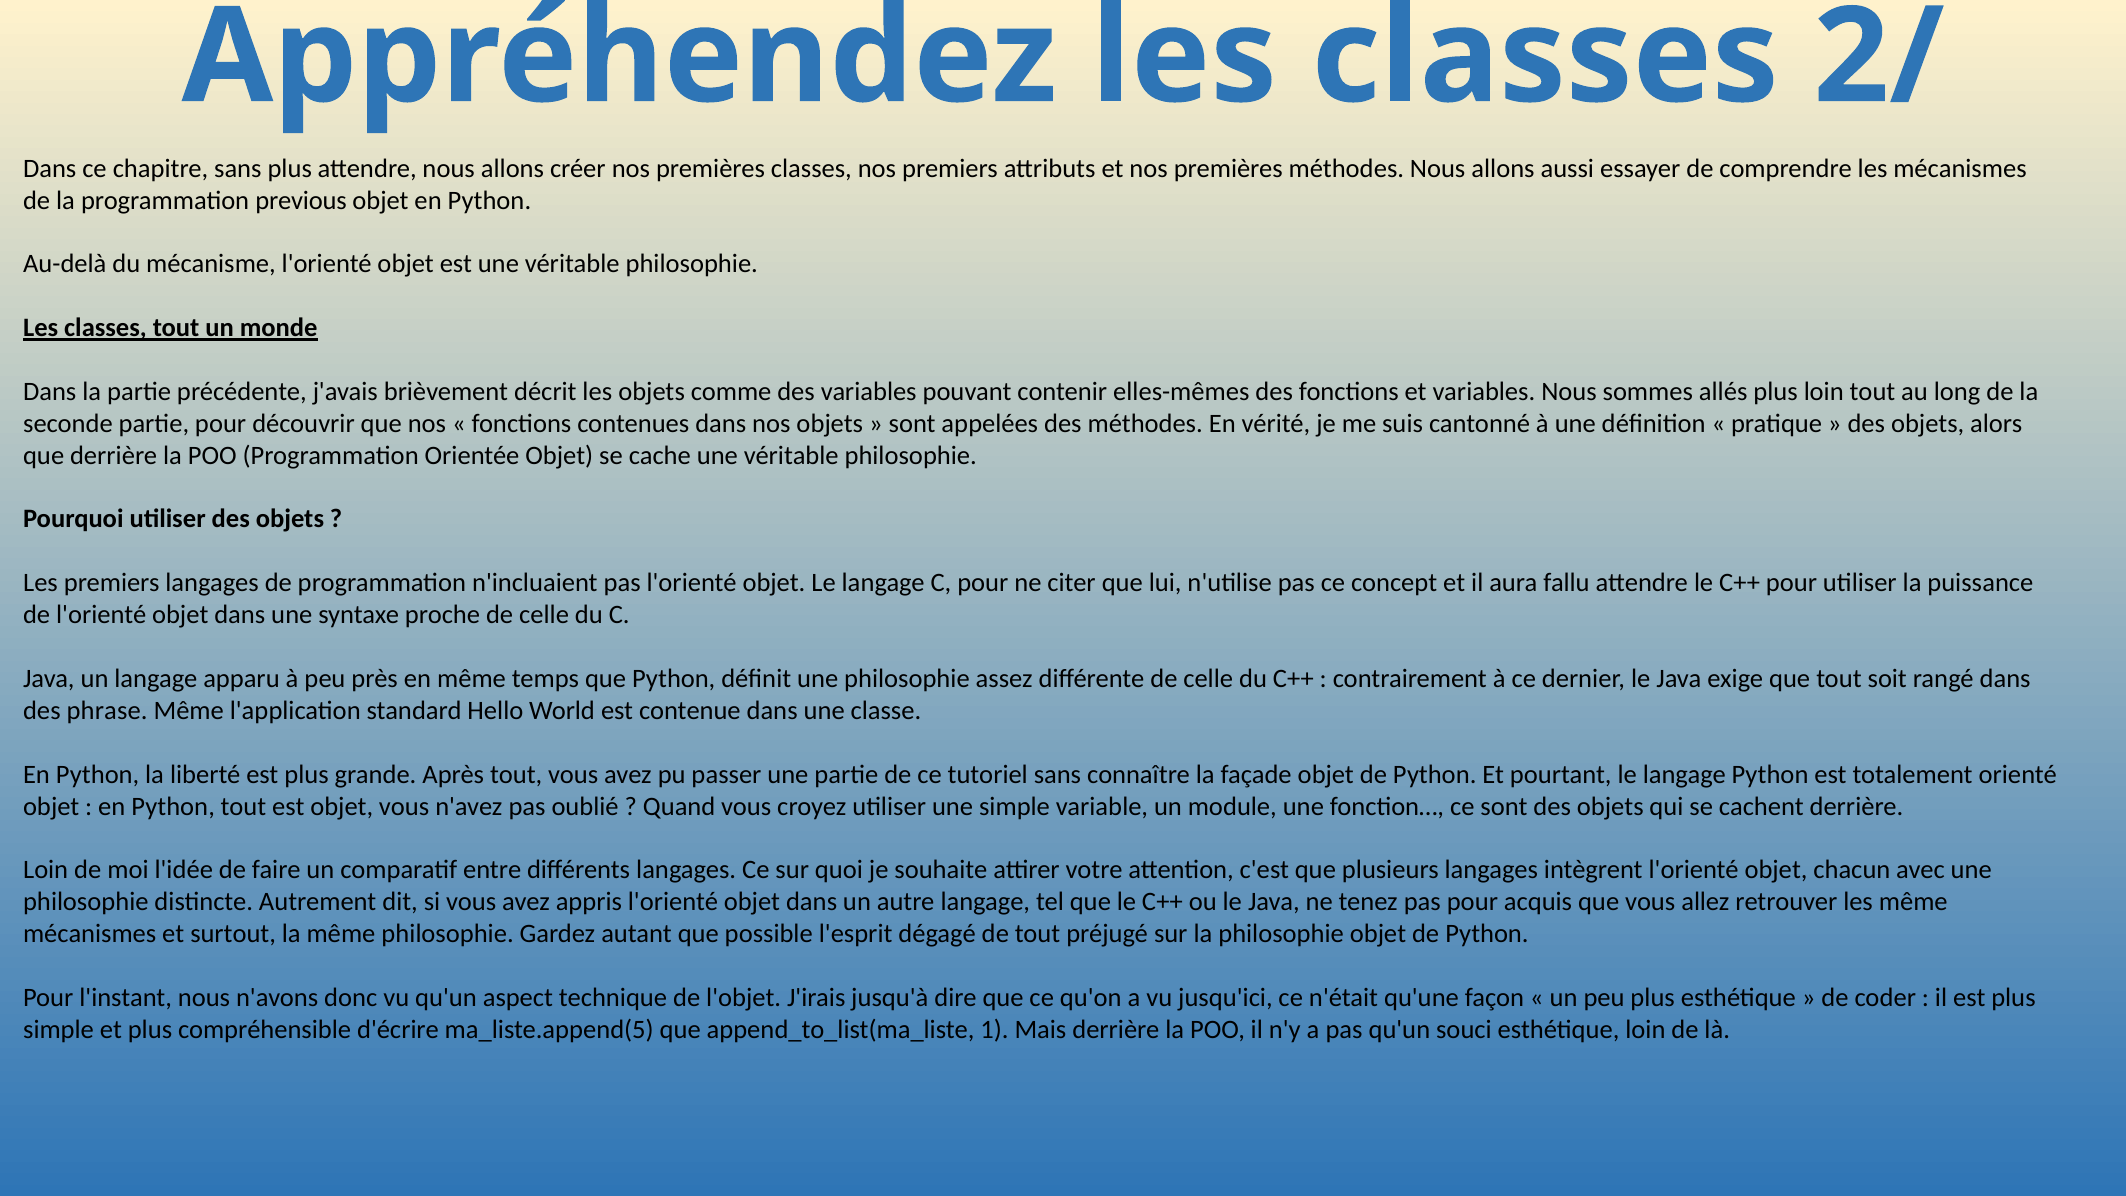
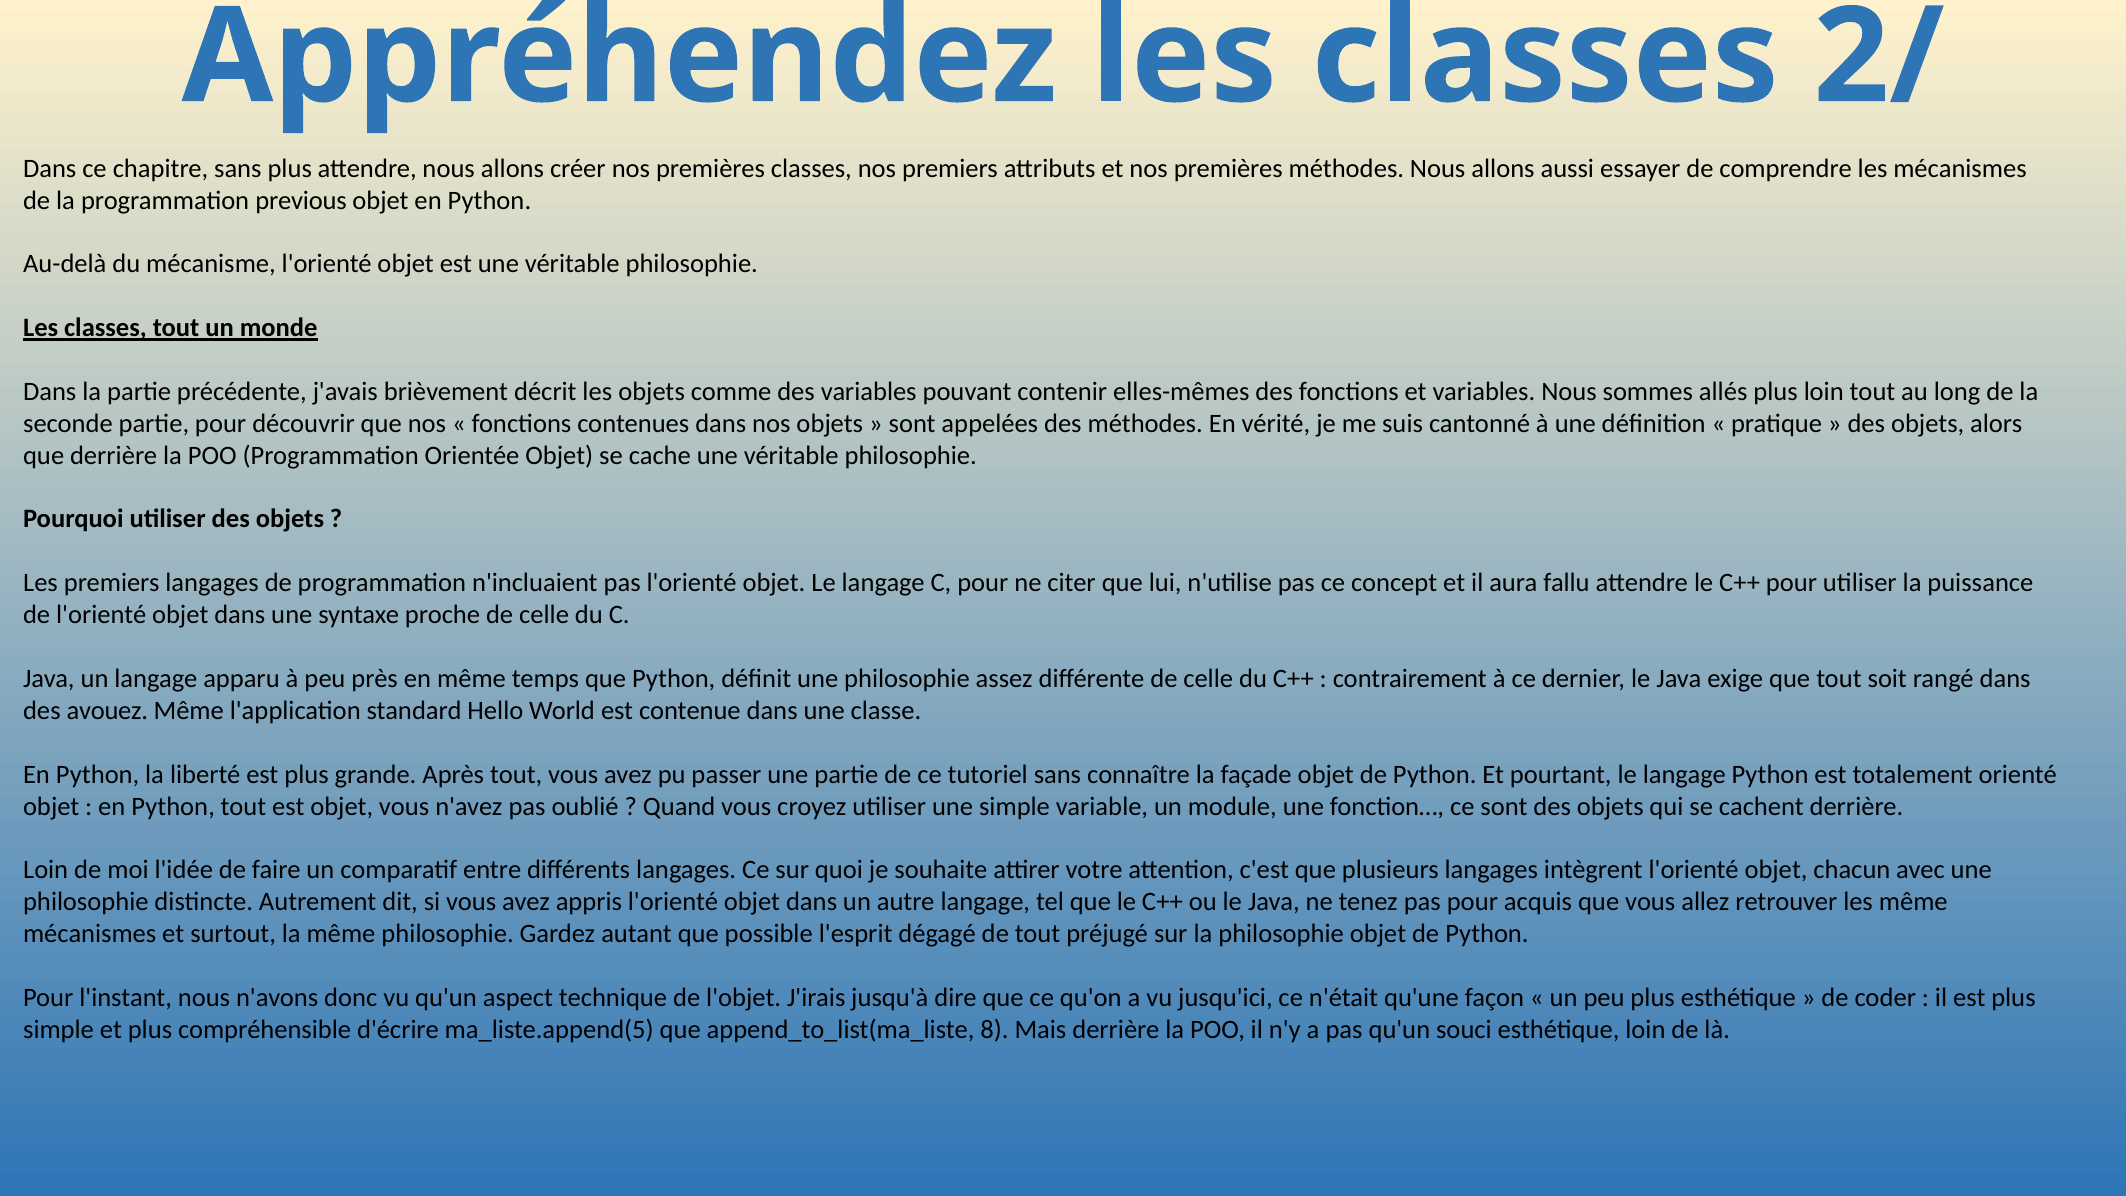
phrase: phrase -> avouez (107, 711)
1: 1 -> 8 (994, 1029)
